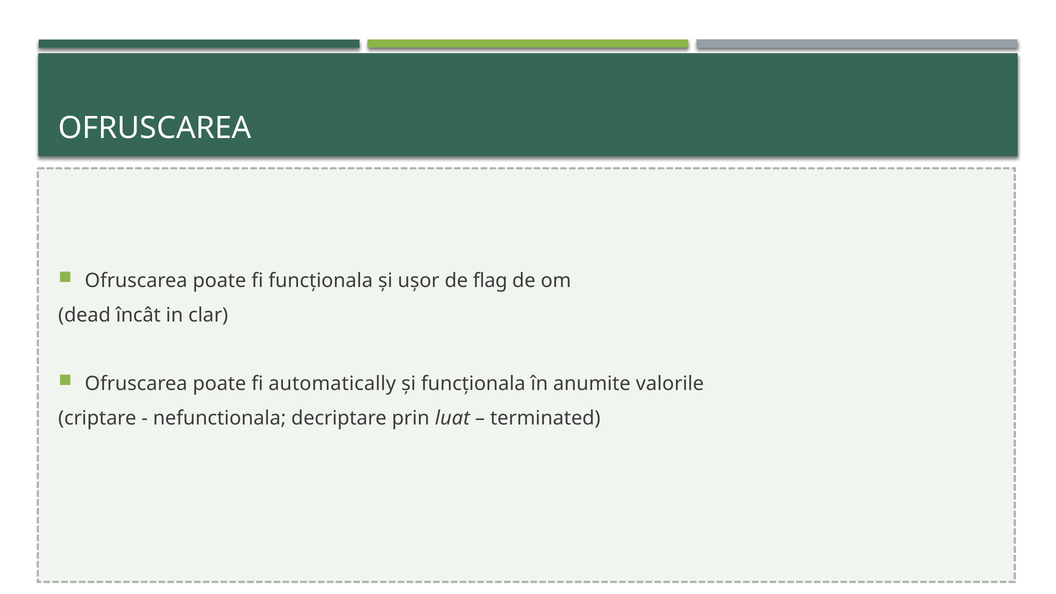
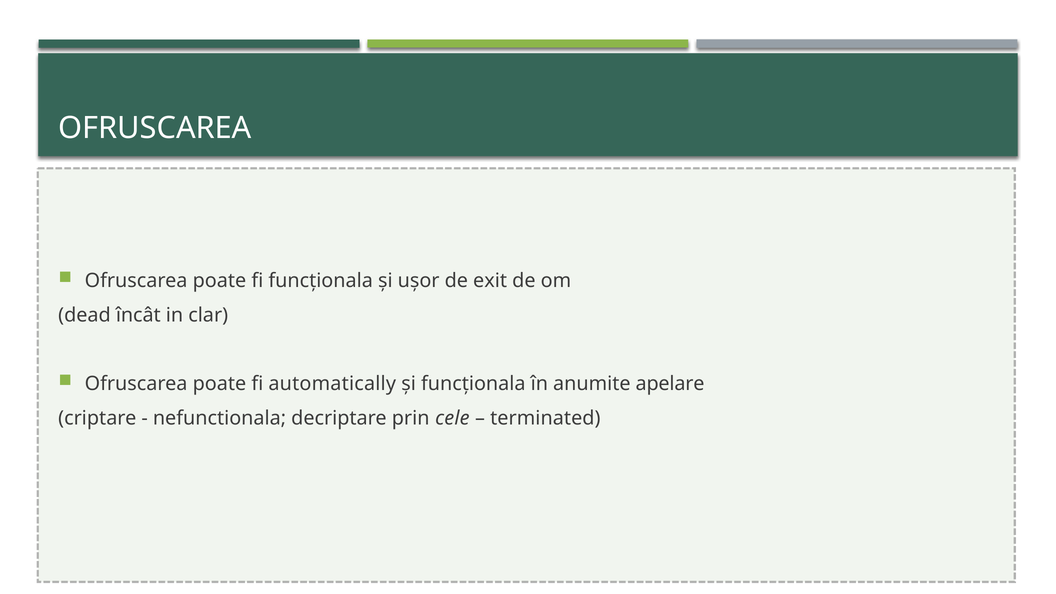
flag: flag -> exit (490, 281)
valorile: valorile -> apelare (670, 384)
luat: luat -> cele (452, 418)
